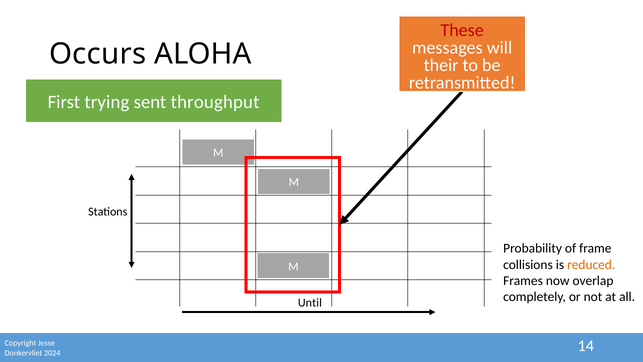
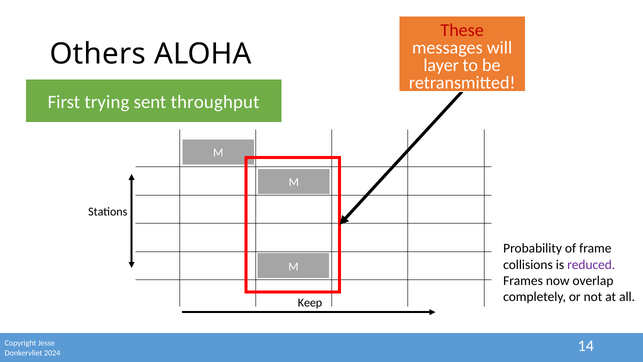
Occurs: Occurs -> Others (98, 54)
their: their -> layer (441, 65)
reduced colour: orange -> purple (591, 264)
Until: Until -> Keep (310, 303)
